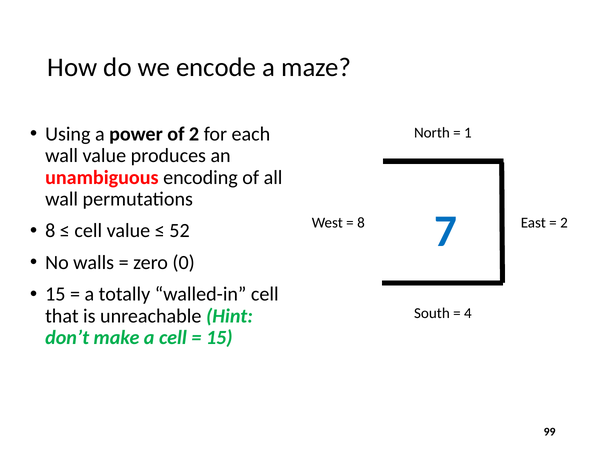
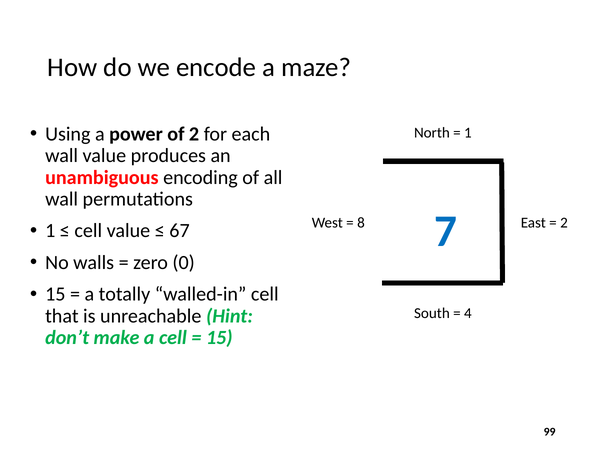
8: 8 -> 1 (50, 231)
52: 52 -> 67 (180, 231)
